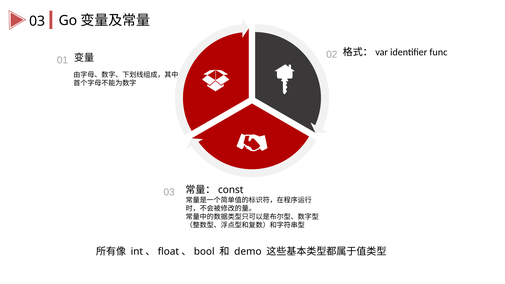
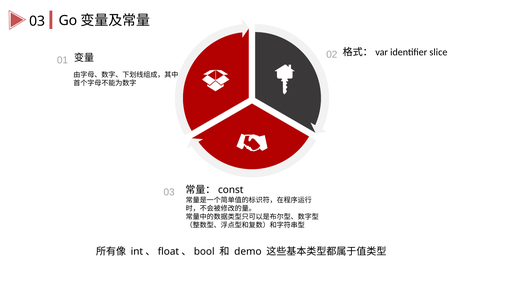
func: func -> slice (438, 52)
